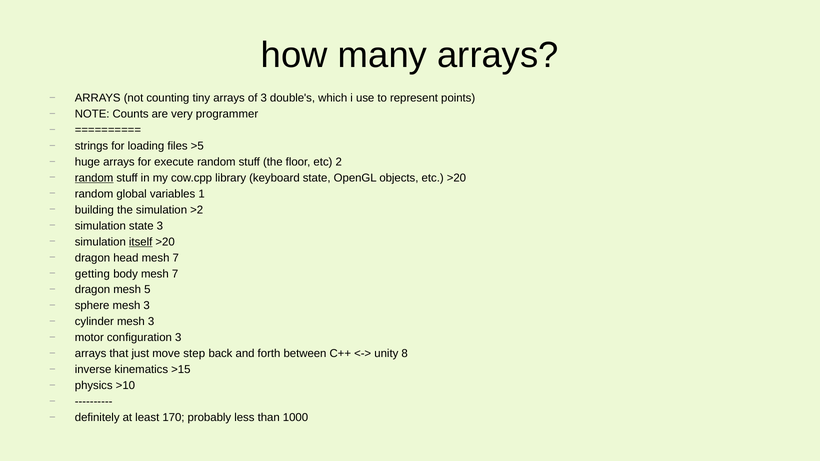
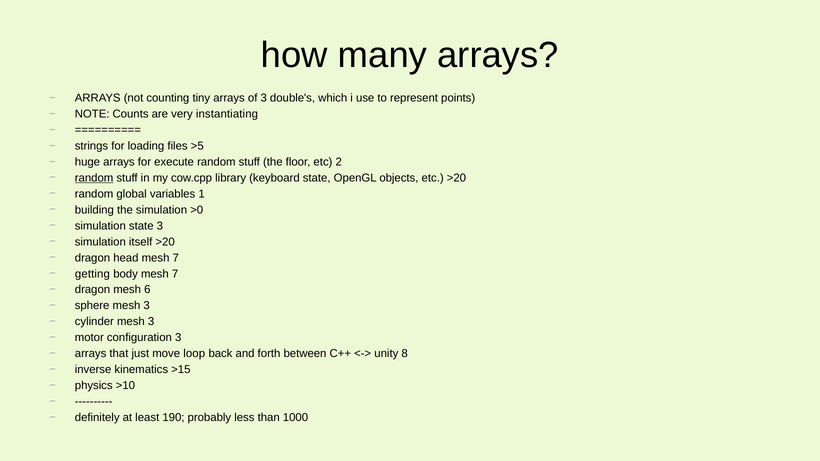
programmer: programmer -> instantiating (227, 114)
>2: >2 -> >0 (197, 210)
itself underline: present -> none (141, 242)
5: 5 -> 6 (147, 290)
step: step -> loop (194, 354)
170: 170 -> 190 (173, 418)
